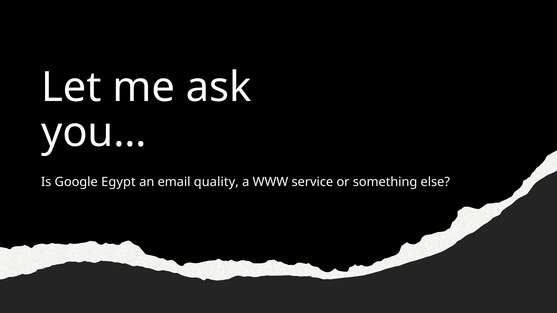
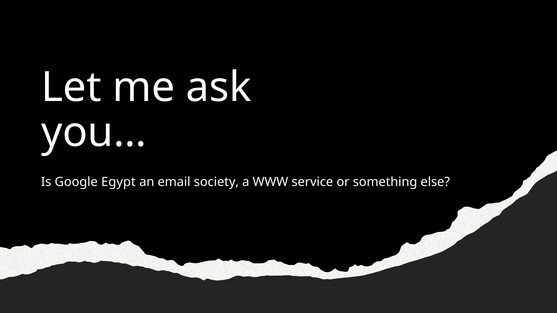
quality: quality -> society (216, 182)
